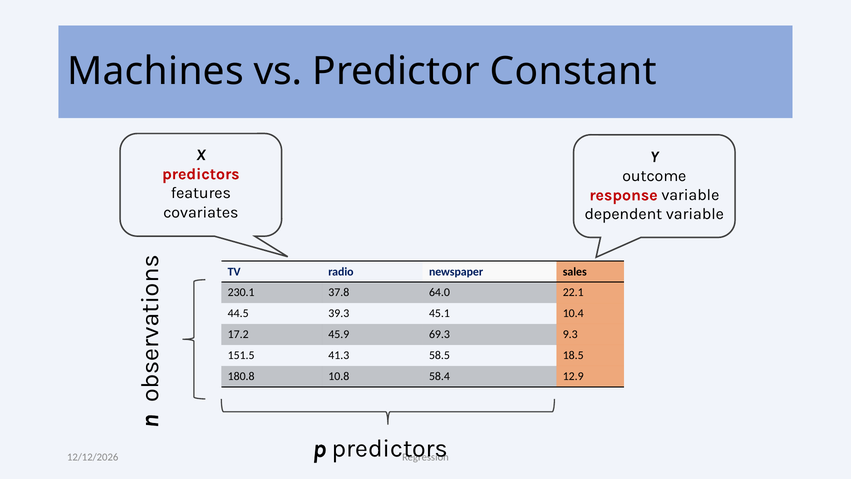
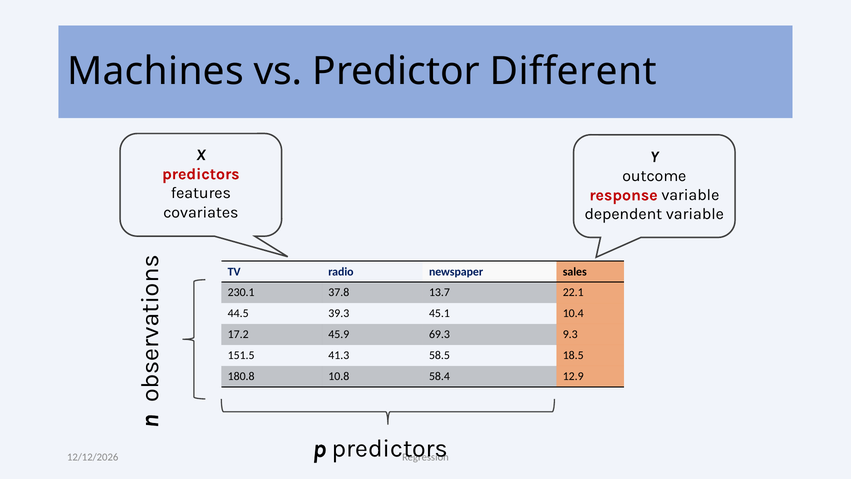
Constant: Constant -> Different (573, 72)
64.0: 64.0 -> 13.7 (439, 292)
